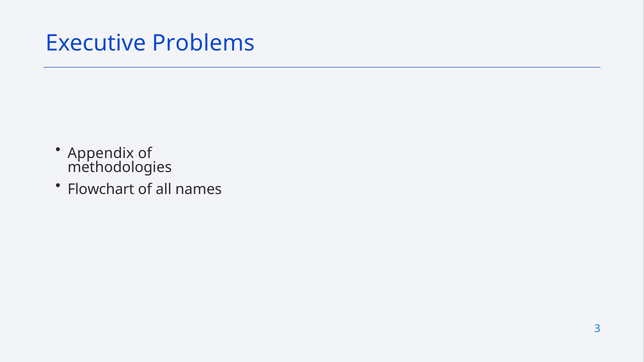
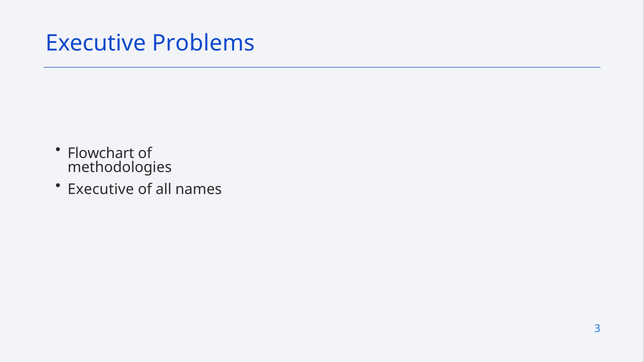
Appendix: Appendix -> Flowchart (101, 154)
Flowchart: Flowchart -> Executive (101, 189)
